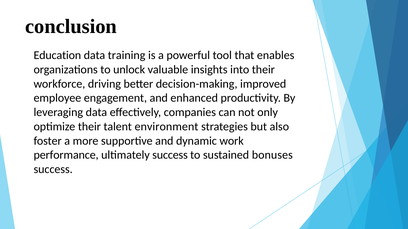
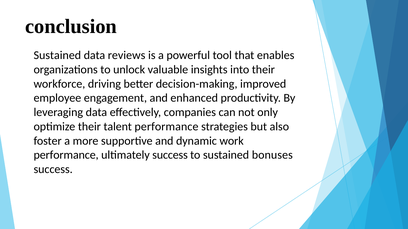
Education: Education -> Sustained (57, 55)
training: training -> reviews (127, 55)
talent environment: environment -> performance (166, 127)
